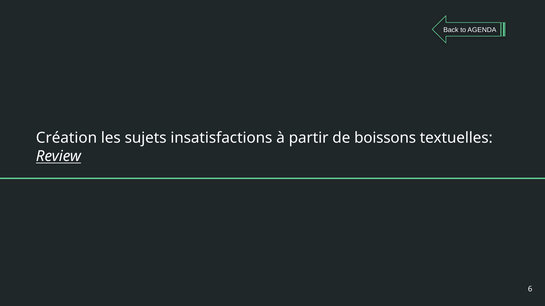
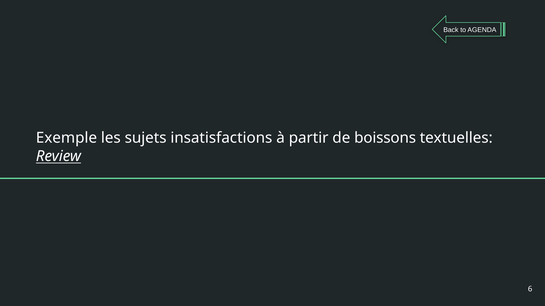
Création: Création -> Exemple (66, 138)
